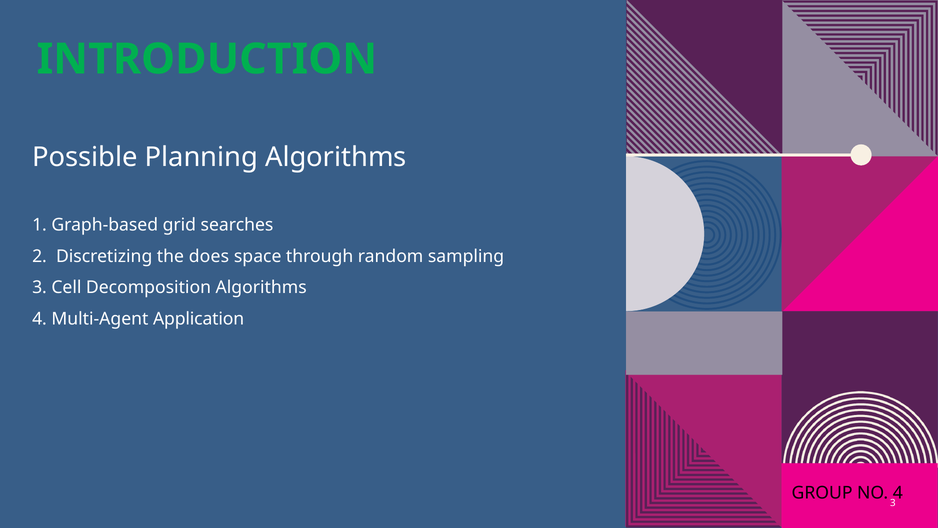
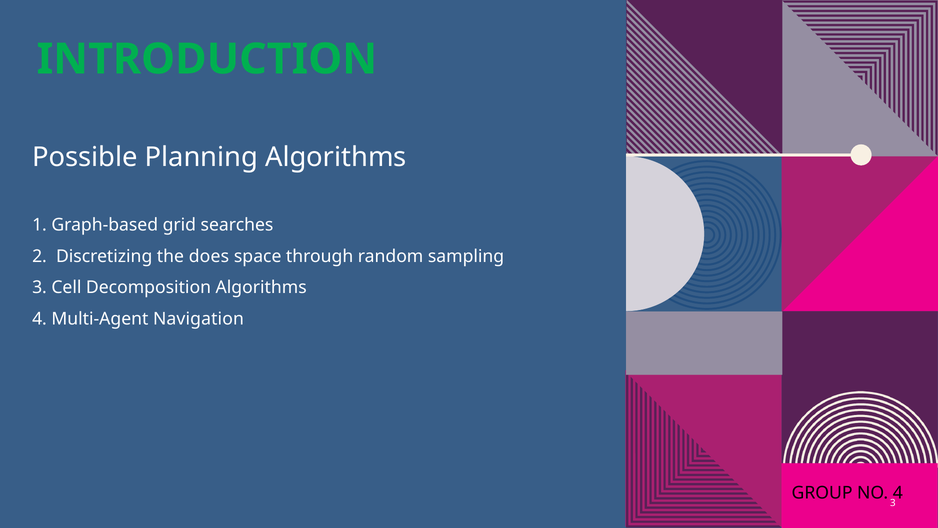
Application: Application -> Navigation (198, 319)
